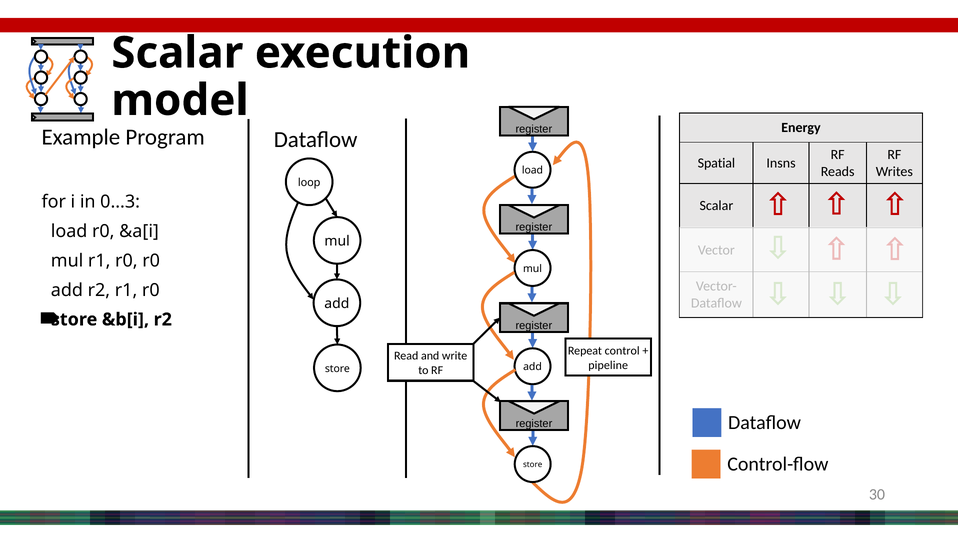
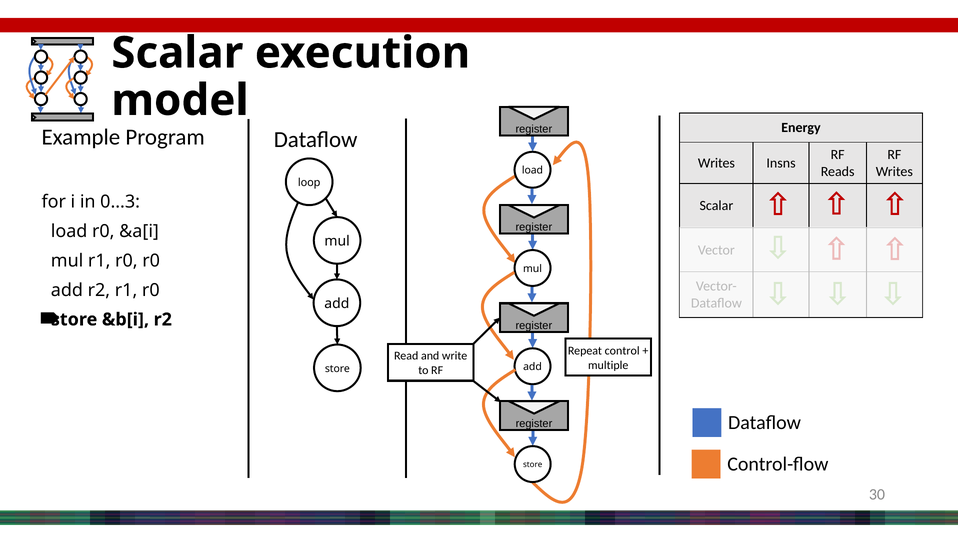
Spatial: Spatial -> Writes (716, 163)
pipeline: pipeline -> multiple (608, 365)
